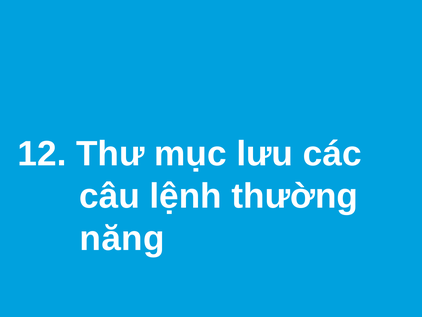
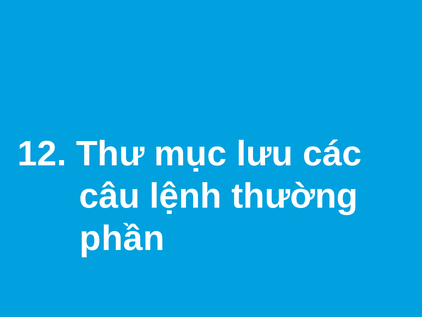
năng: năng -> phần (122, 238)
